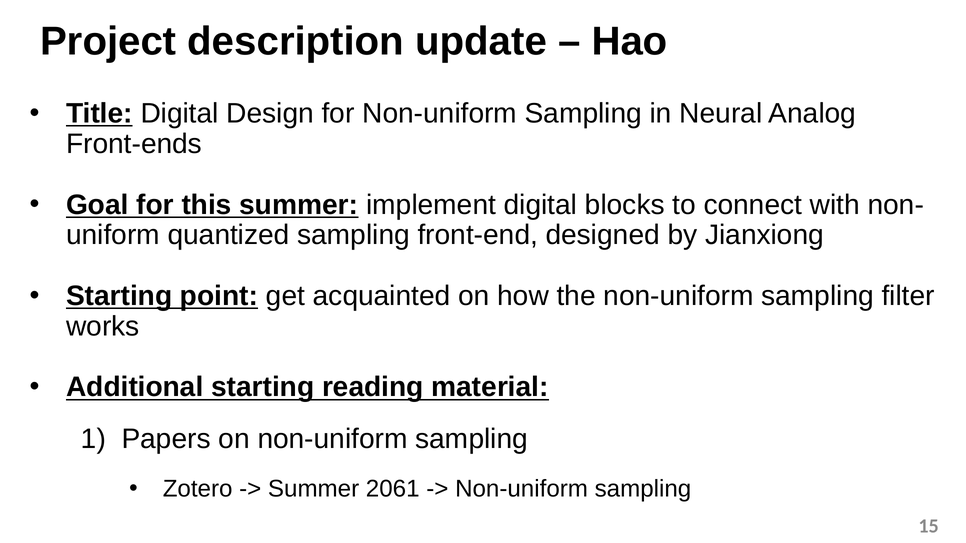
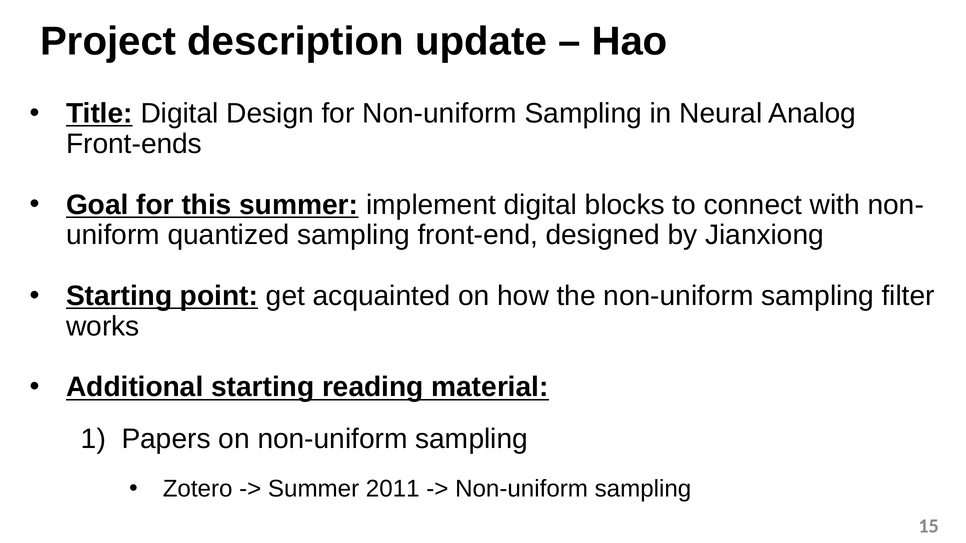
2061: 2061 -> 2011 (393, 489)
